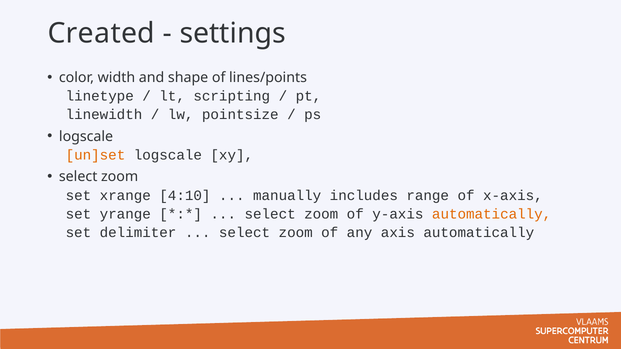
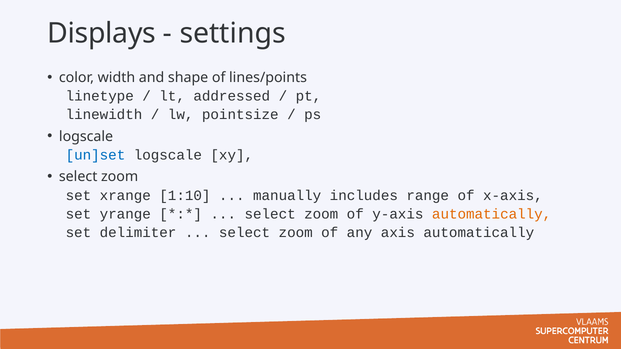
Created: Created -> Displays (102, 34)
scripting: scripting -> addressed (232, 96)
un]set colour: orange -> blue (95, 155)
4:10: 4:10 -> 1:10 (185, 195)
